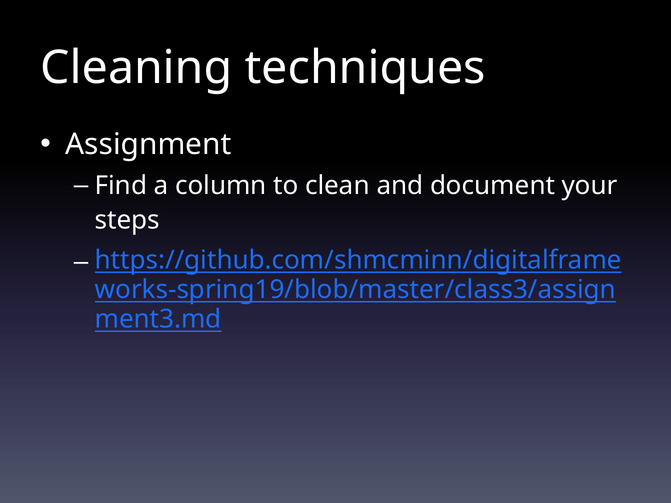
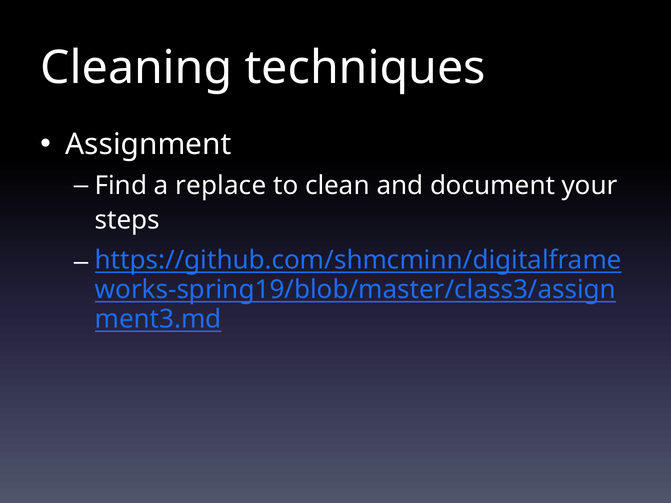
column: column -> replace (221, 186)
